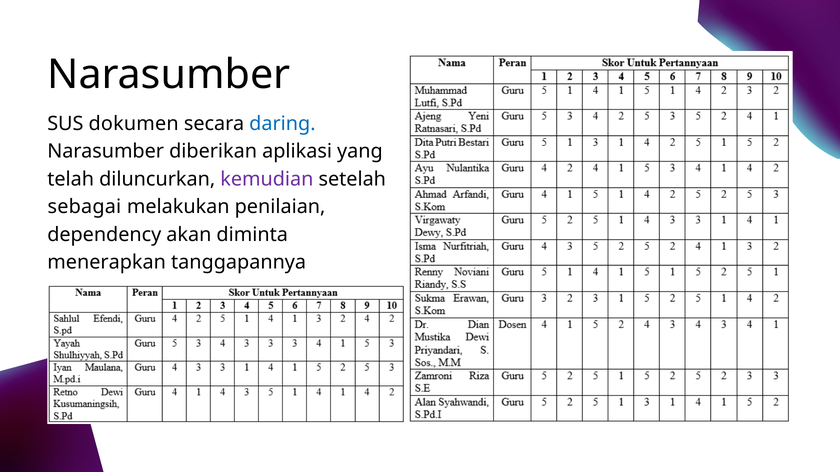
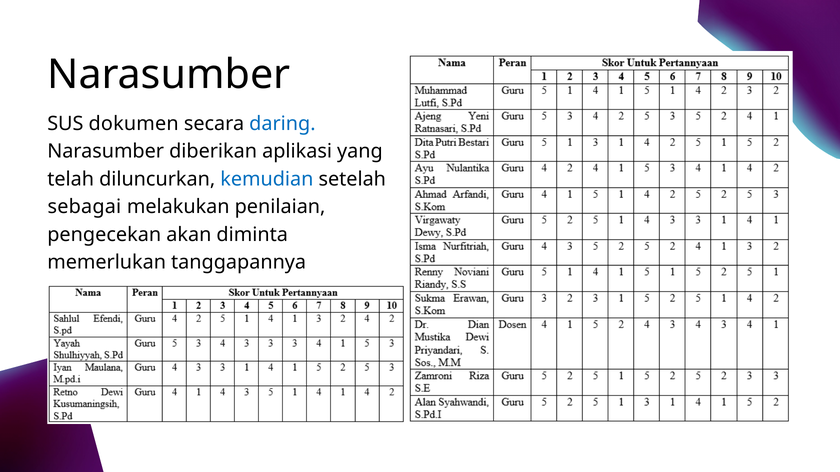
kemudian colour: purple -> blue (267, 179)
dependency: dependency -> pengecekan (104, 235)
menerapkan: menerapkan -> memerlukan (107, 263)
